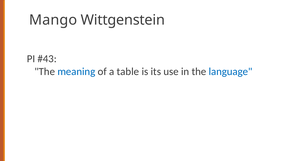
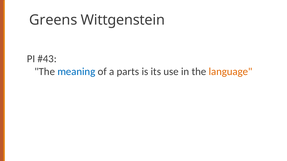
Mango: Mango -> Greens (53, 20)
table: table -> parts (128, 72)
language colour: blue -> orange (231, 72)
